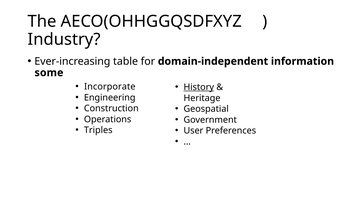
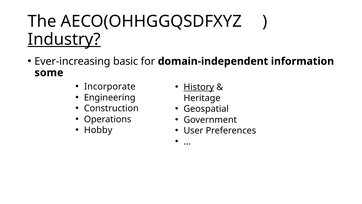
Industry underline: none -> present (64, 39)
table: table -> basic (126, 61)
Triples: Triples -> Hobby (98, 130)
